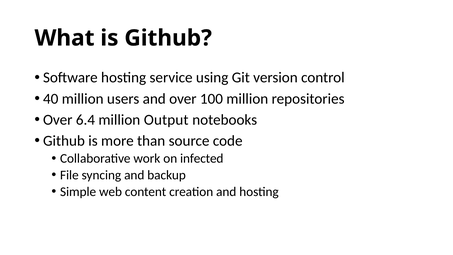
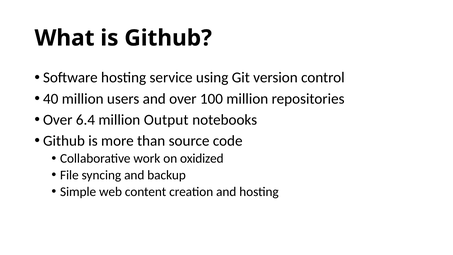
infected: infected -> oxidized (202, 158)
